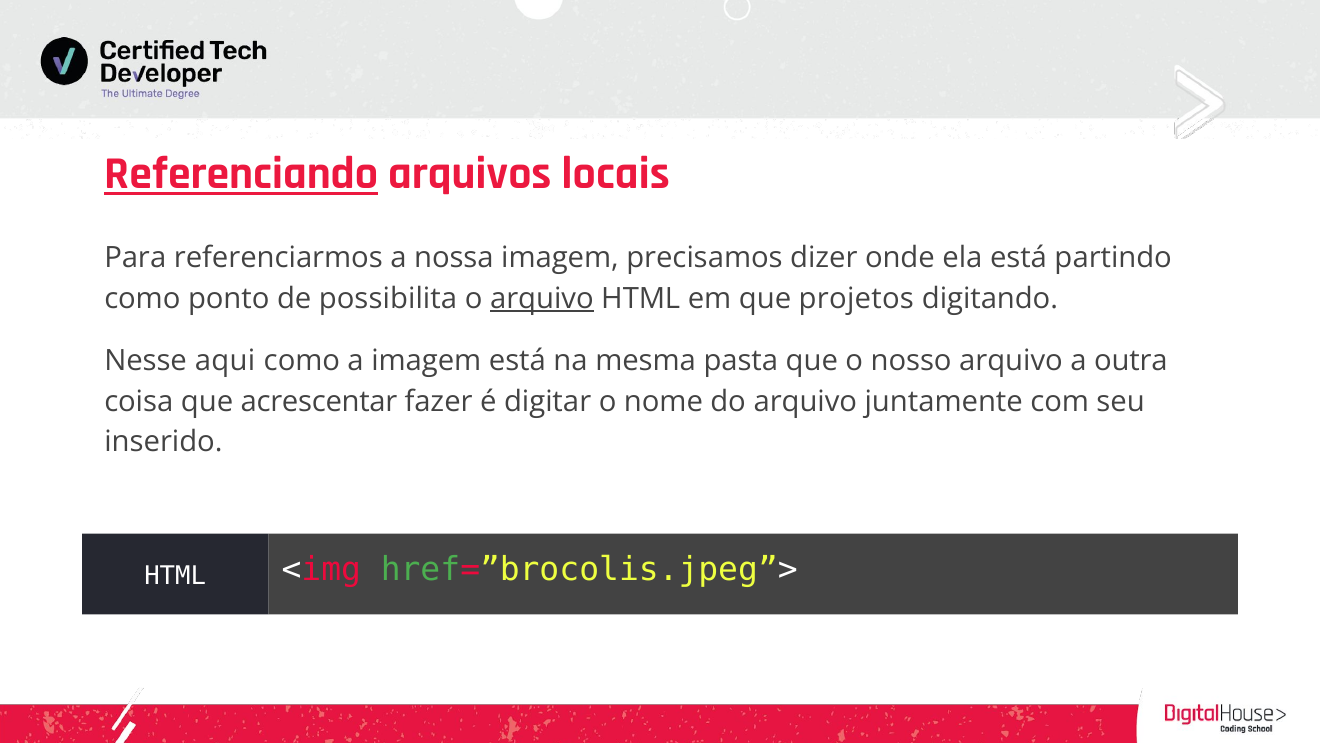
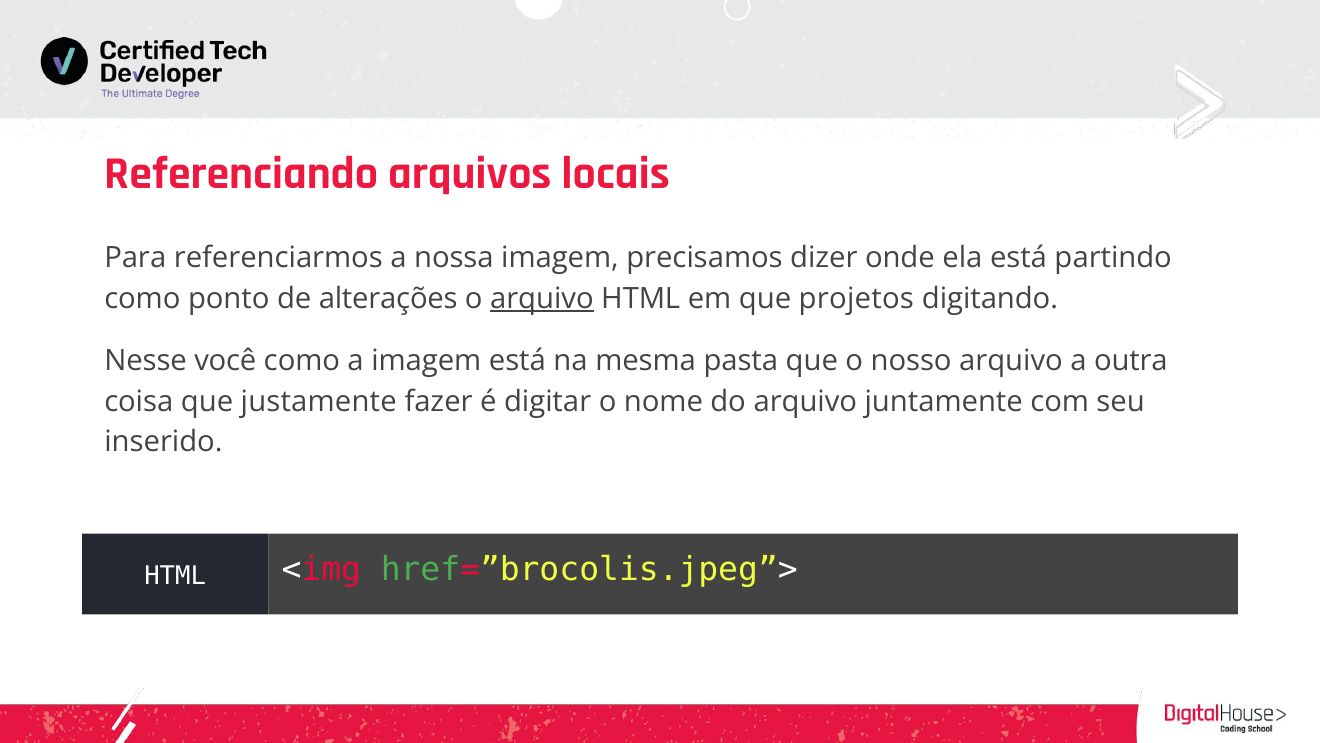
Referenciando underline: present -> none (241, 173)
possibilita: possibilita -> alterações (388, 299)
aqui: aqui -> você (225, 361)
acrescentar: acrescentar -> justamente (319, 401)
